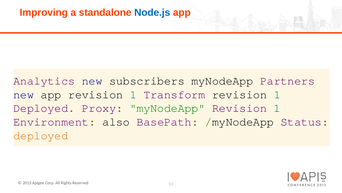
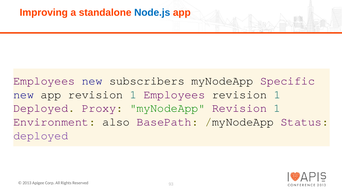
Analytics: Analytics -> Employees (44, 81)
Partners: Partners -> Specific (287, 81)
1 Transform: Transform -> Employees (174, 94)
deployed colour: orange -> purple (41, 135)
